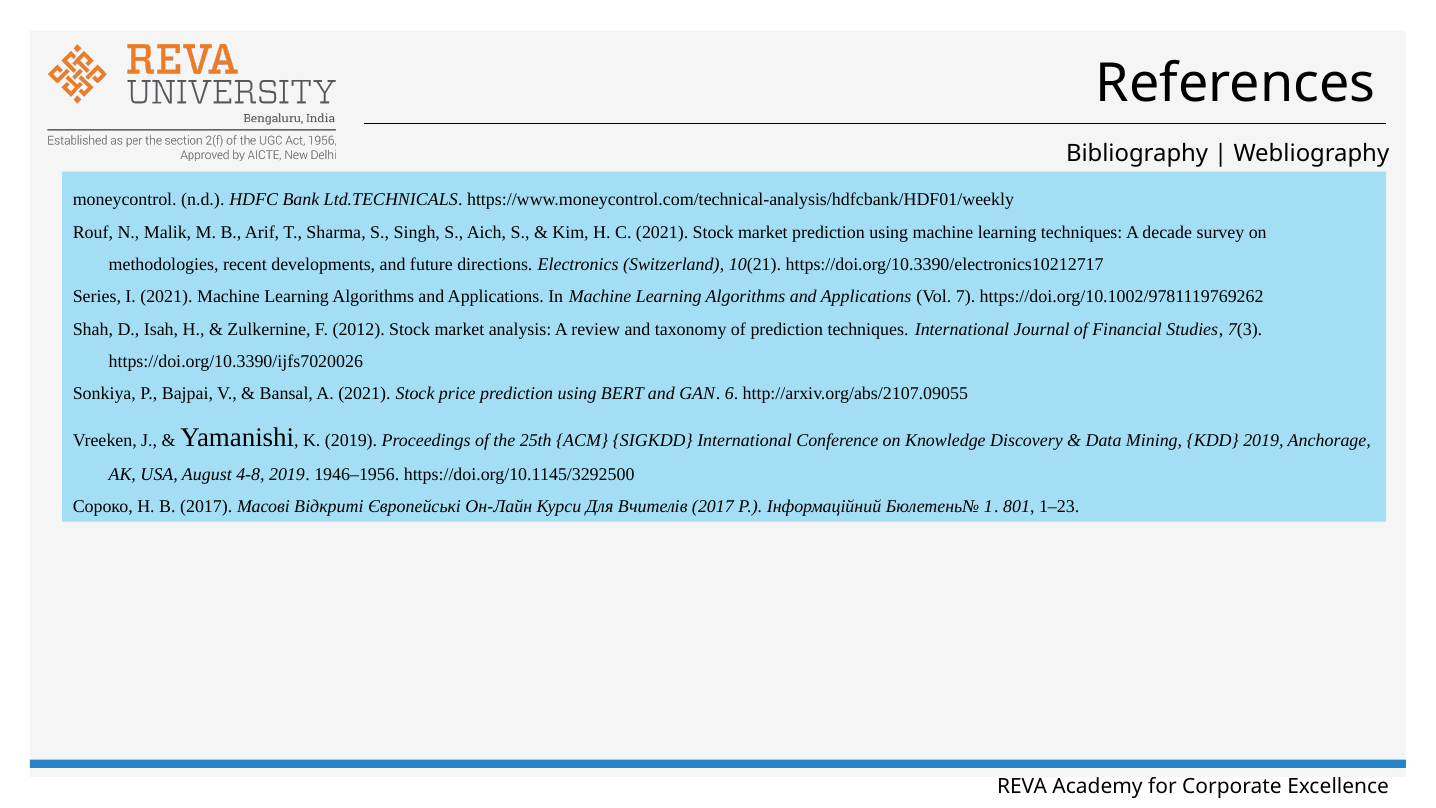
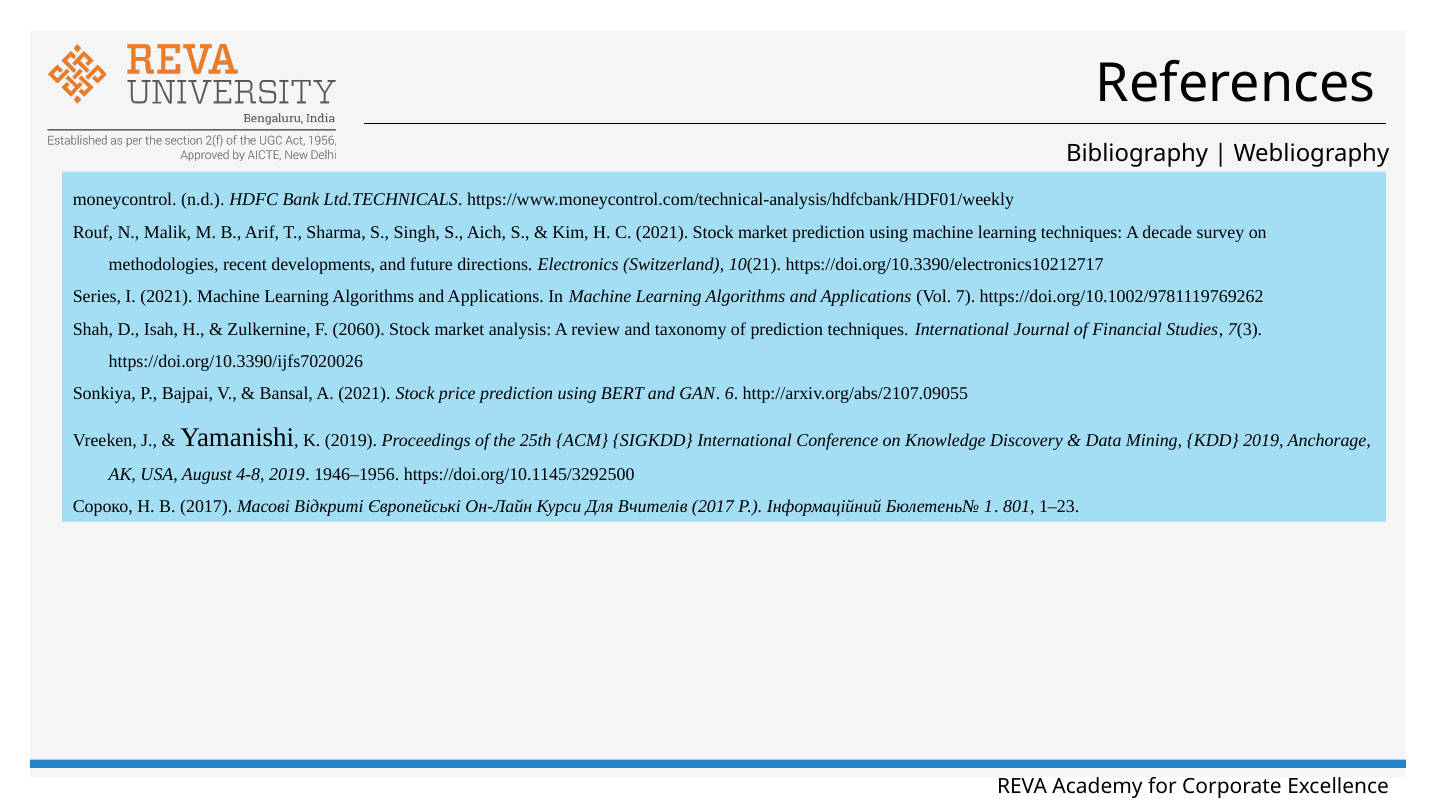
2012: 2012 -> 2060 (359, 329)
